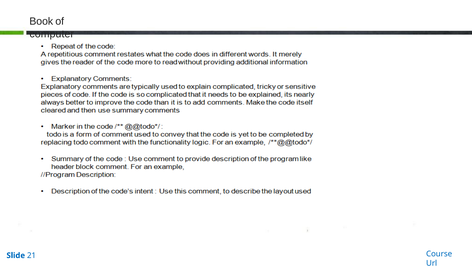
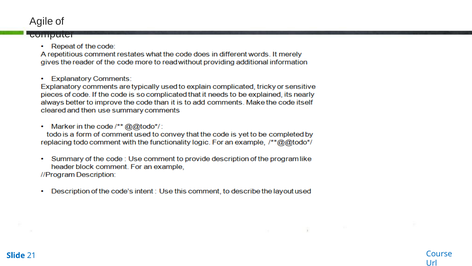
Book: Book -> Agile (41, 21)
